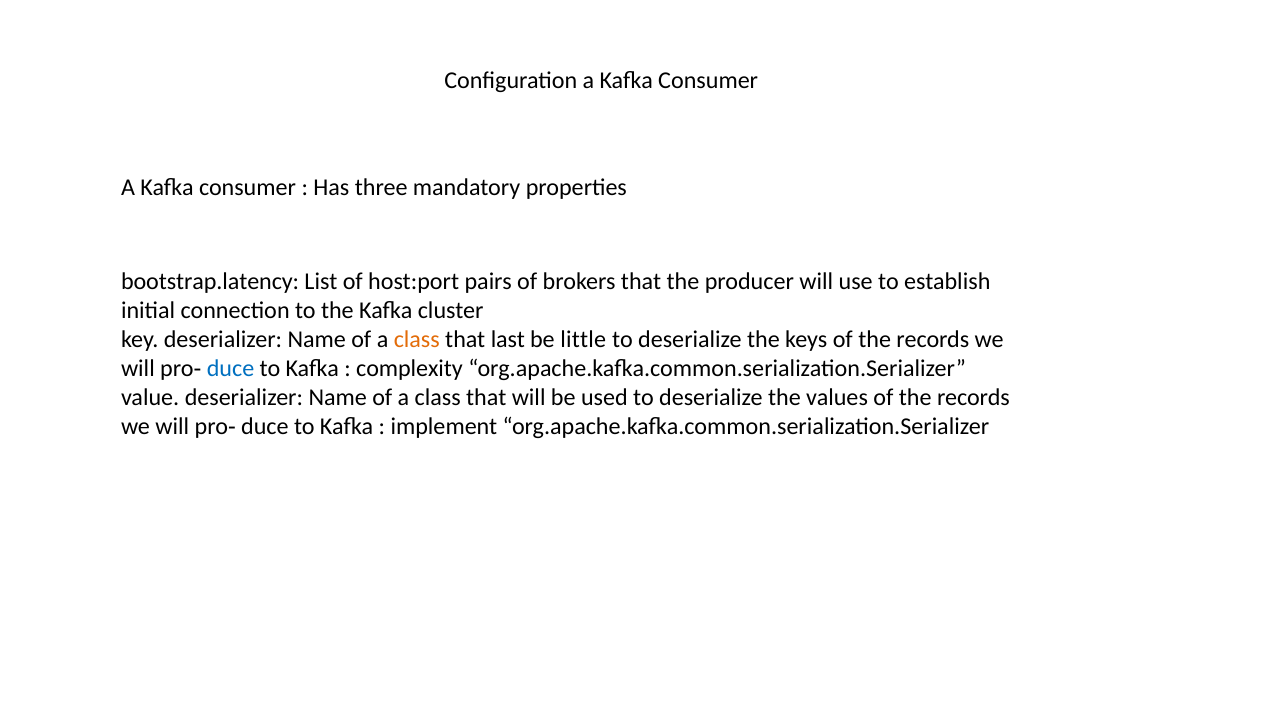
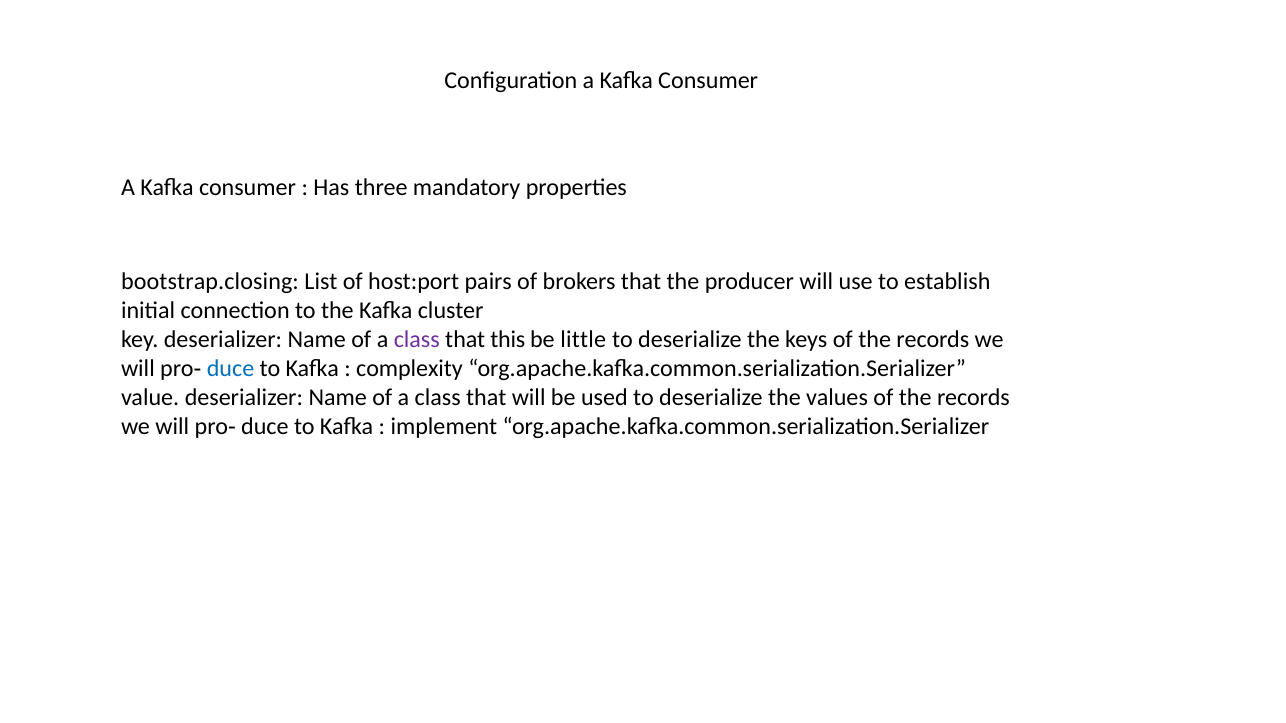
bootstrap.latency: bootstrap.latency -> bootstrap.closing (210, 282)
class colour: orange -> purple (417, 340)
last: last -> this (508, 340)
